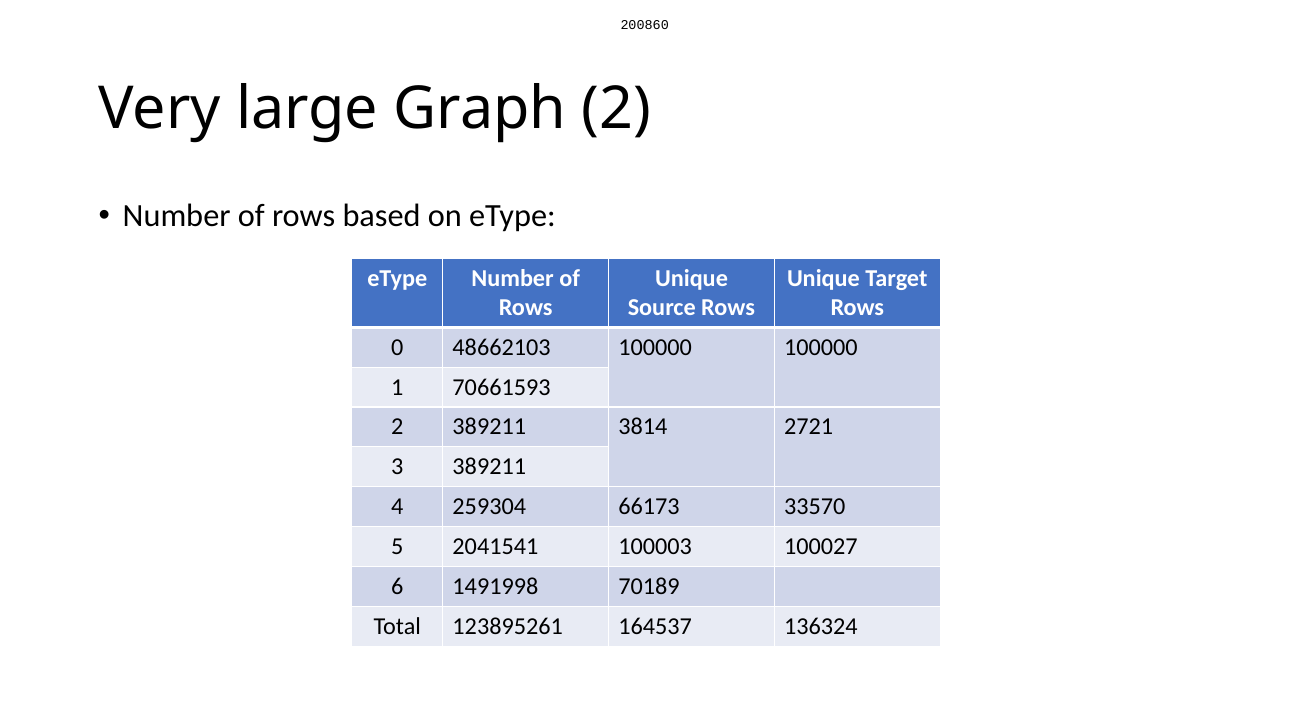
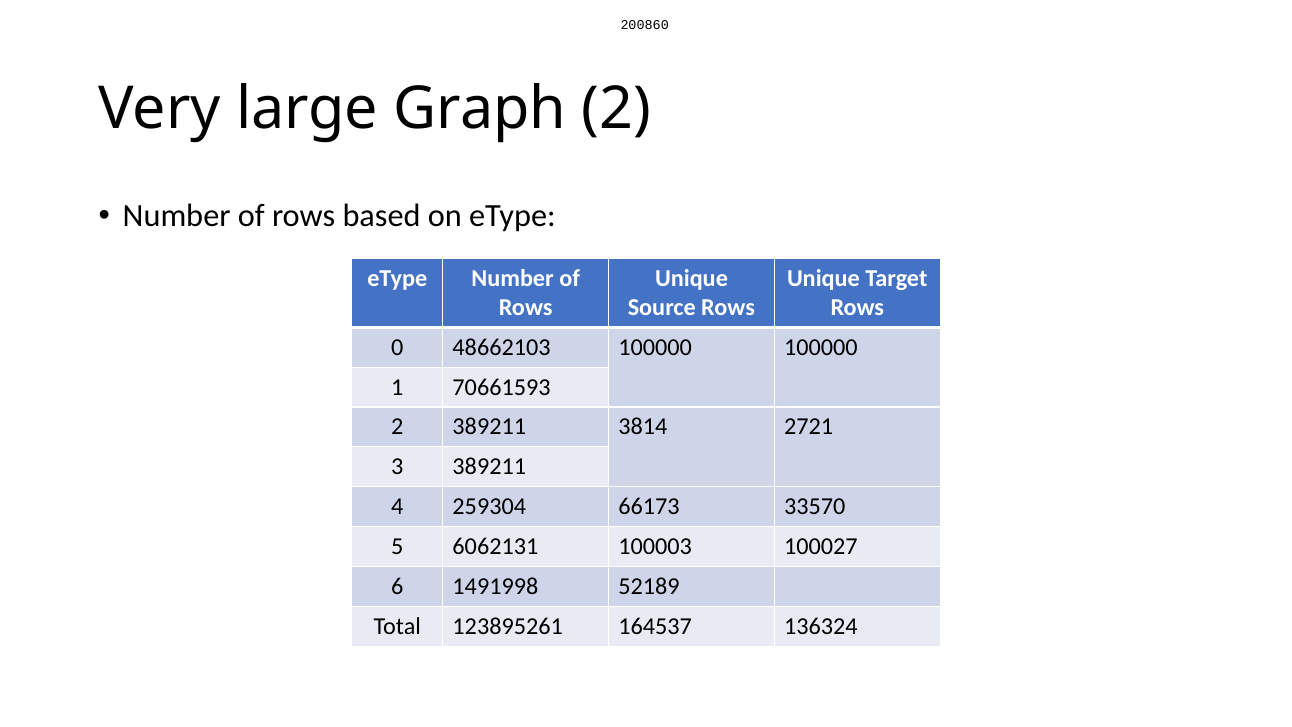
2041541: 2041541 -> 6062131 (495, 546)
70189: 70189 -> 52189 (649, 586)
